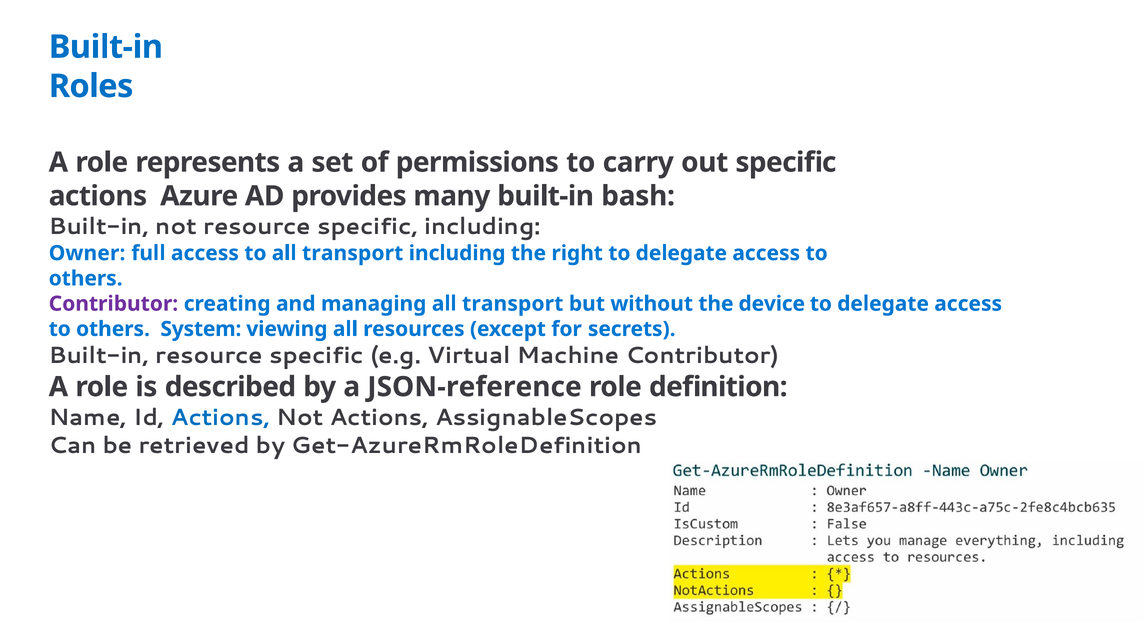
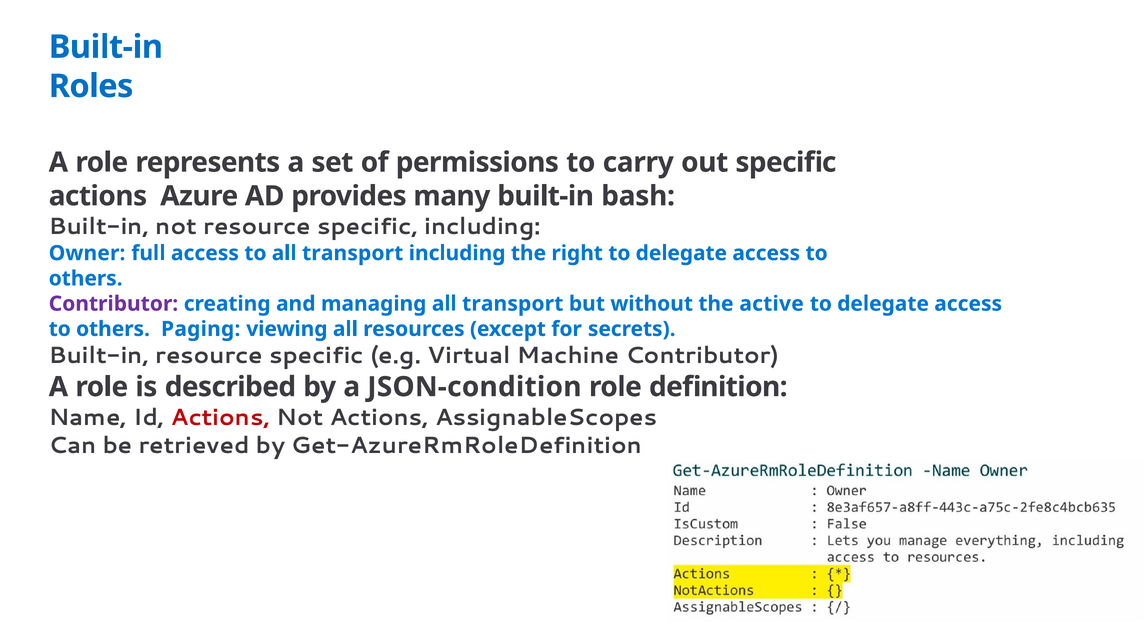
device: device -> active (772, 304)
System: System -> Paging (201, 329)
JSON-reference: JSON-reference -> JSON-condition (474, 387)
Actions colour: blue -> red (220, 417)
